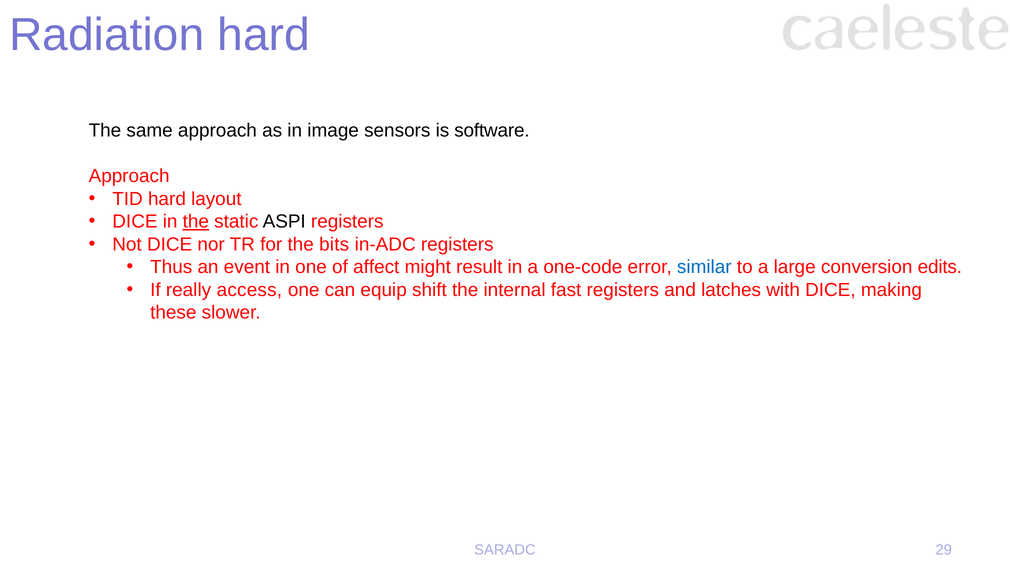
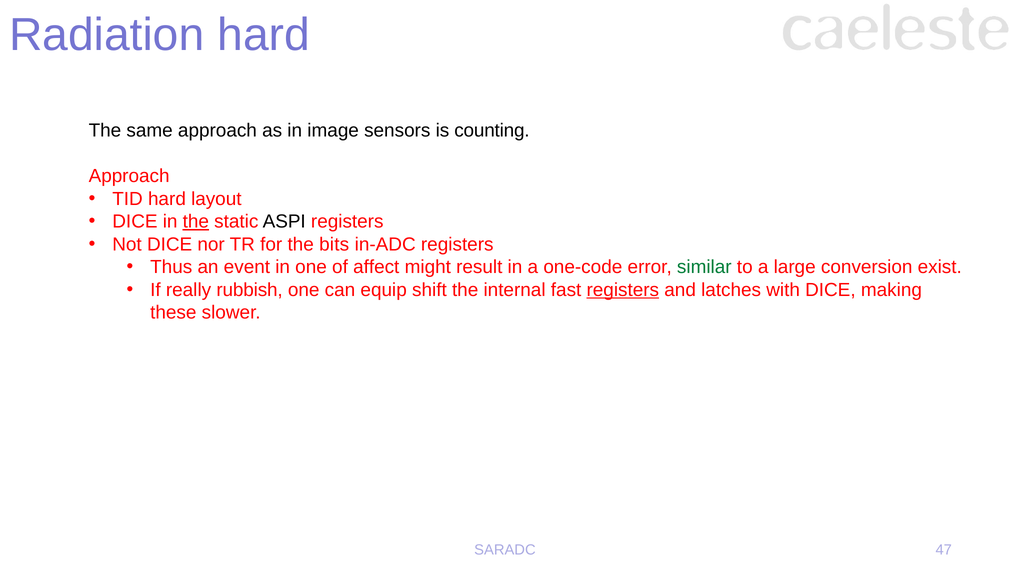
software: software -> counting (492, 131)
similar colour: blue -> green (704, 267)
edits: edits -> exist (940, 267)
access: access -> rubbish (250, 290)
registers underline: none -> present (623, 290)
29: 29 -> 47 (944, 550)
